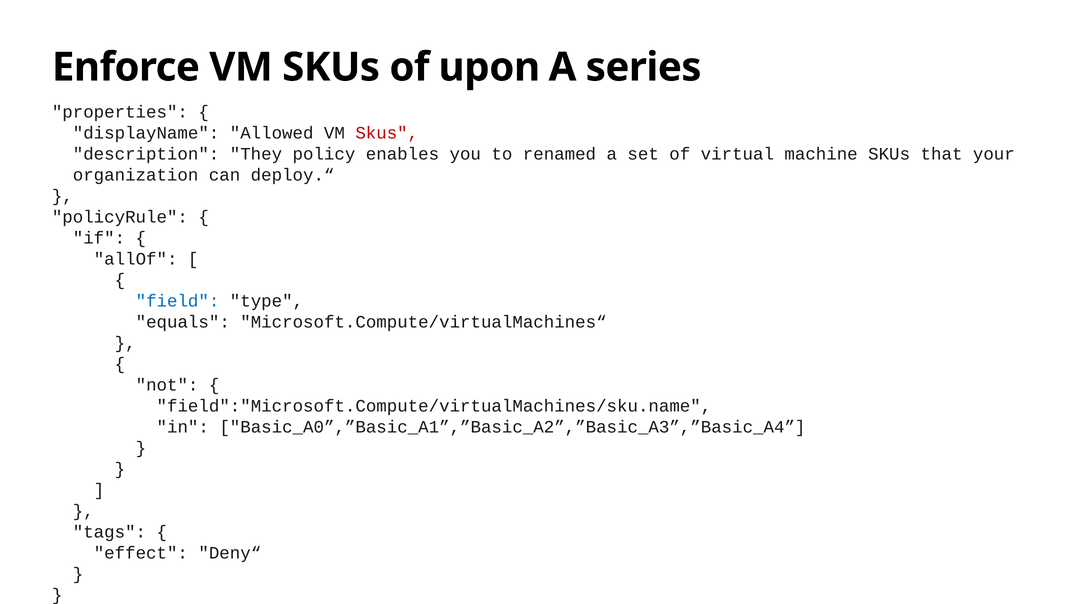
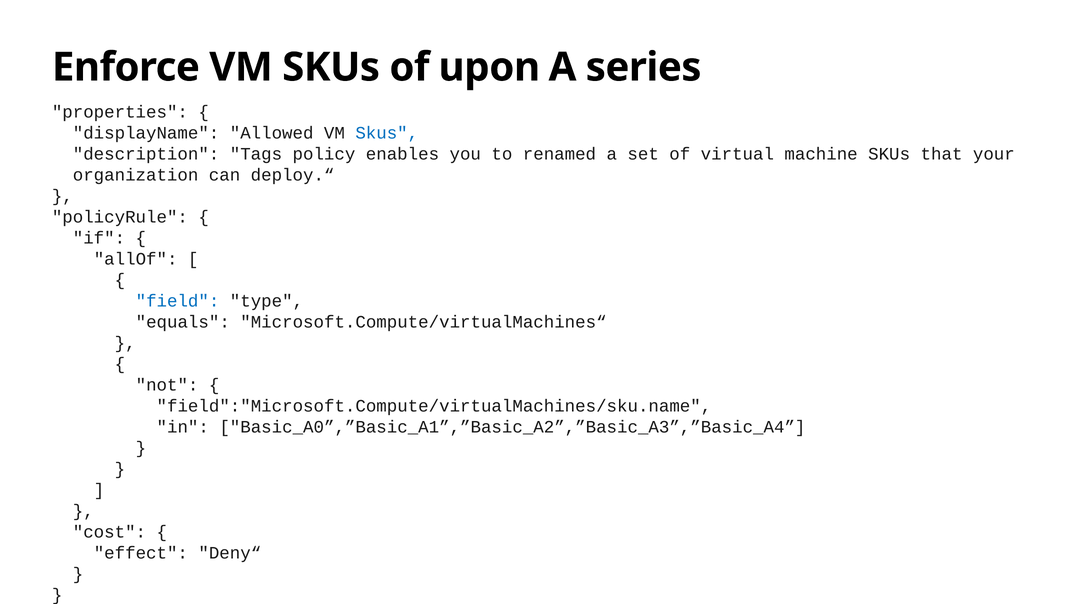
Skus colour: red -> blue (387, 133)
They: They -> Tags (256, 154)
tags: tags -> cost (109, 532)
